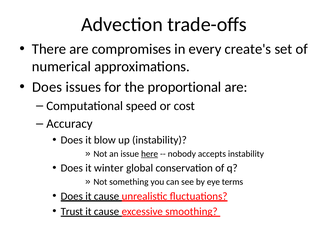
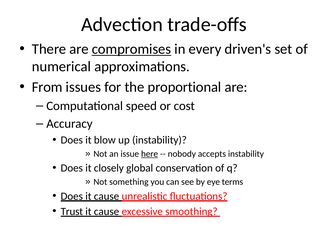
compromises underline: none -> present (132, 49)
create's: create's -> driven's (248, 49)
Does: Does -> From (47, 87)
winter: winter -> closely (109, 168)
